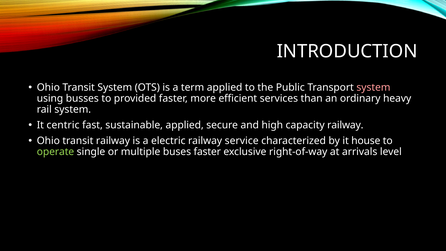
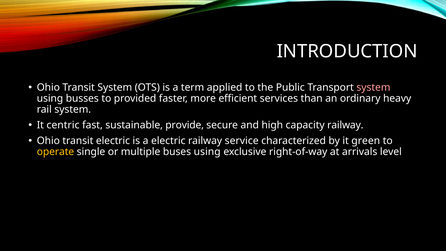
sustainable applied: applied -> provide (185, 125)
transit railway: railway -> electric (113, 141)
house: house -> green (366, 141)
operate colour: light green -> yellow (55, 152)
buses faster: faster -> using (207, 152)
